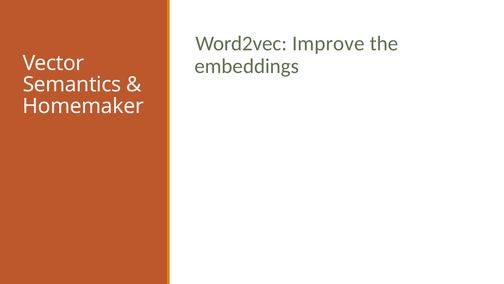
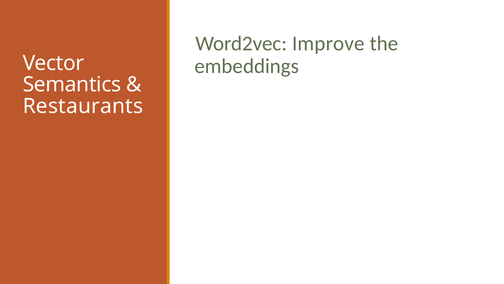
Homemaker: Homemaker -> Restaurants (83, 106)
